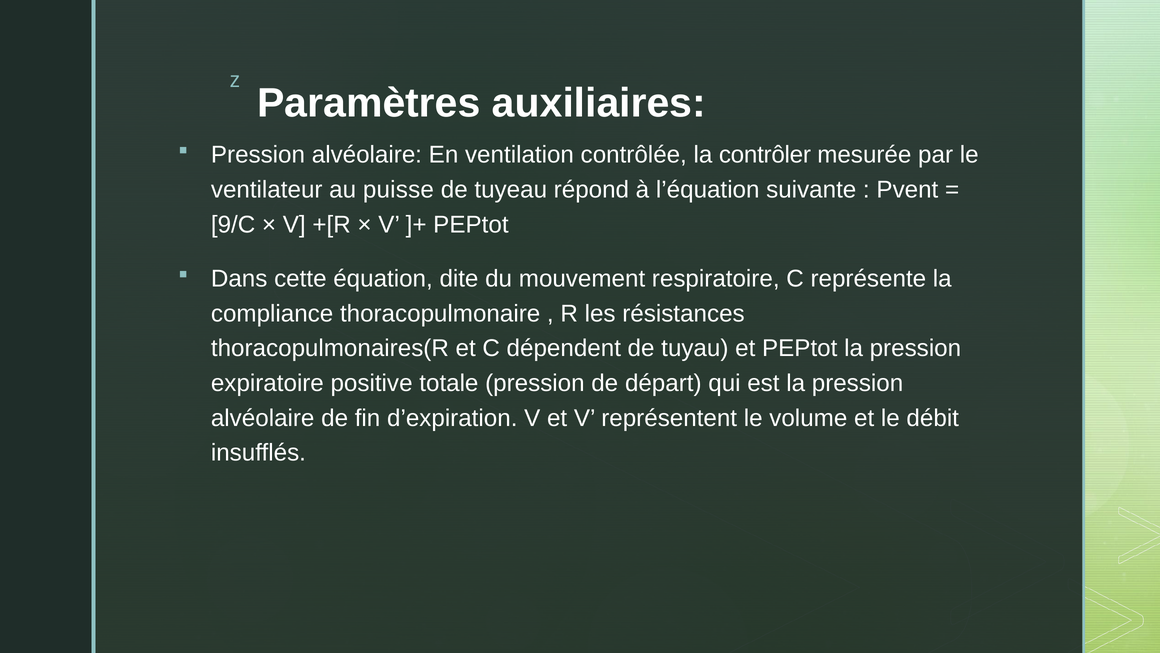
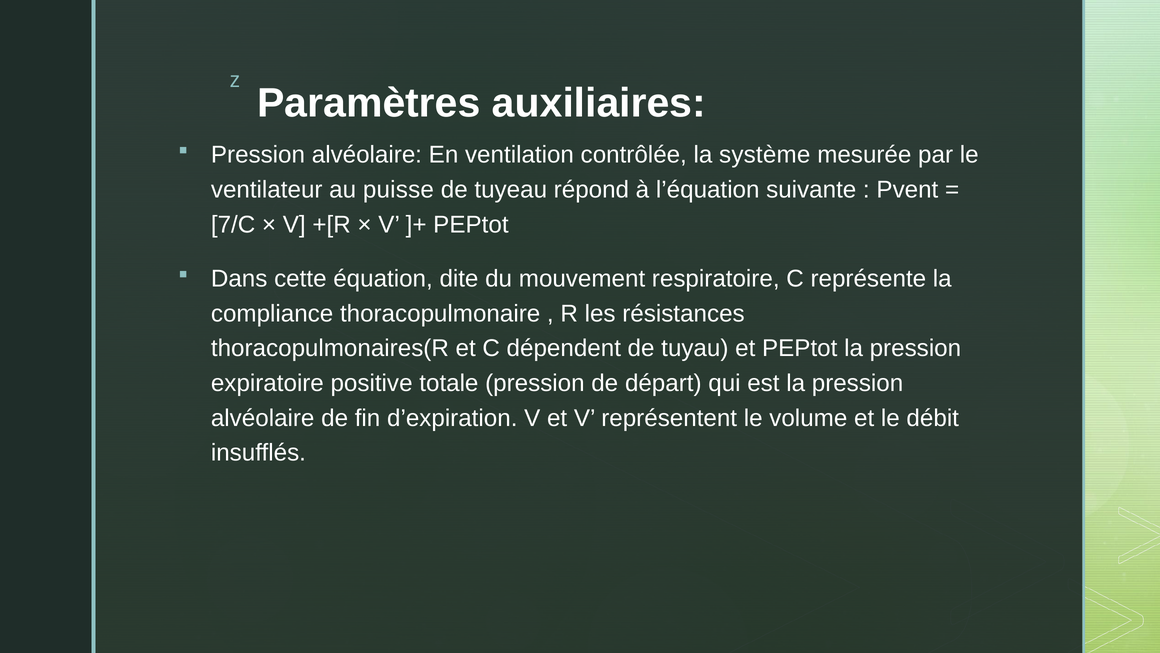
contrôler: contrôler -> système (765, 155)
9/C: 9/C -> 7/C (233, 224)
